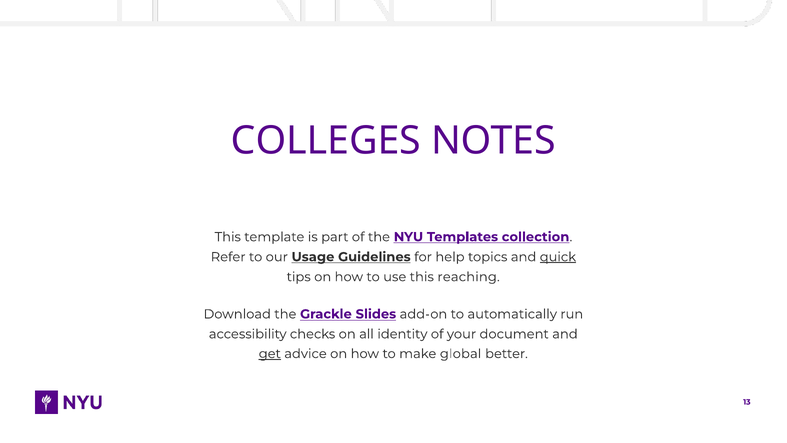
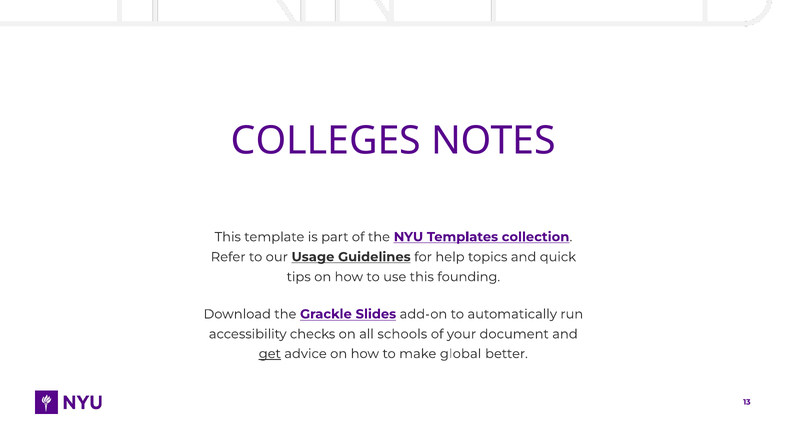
quick underline: present -> none (558, 257)
reaching: reaching -> founding (469, 277)
identity: identity -> schools (402, 334)
